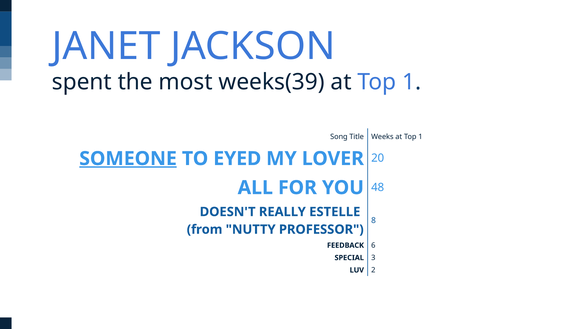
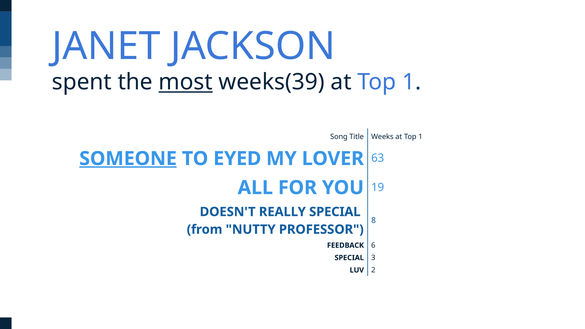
most underline: none -> present (186, 82)
20: 20 -> 63 (378, 158)
48: 48 -> 19 (378, 187)
REALLY ESTELLE: ESTELLE -> SPECIAL (335, 212)
